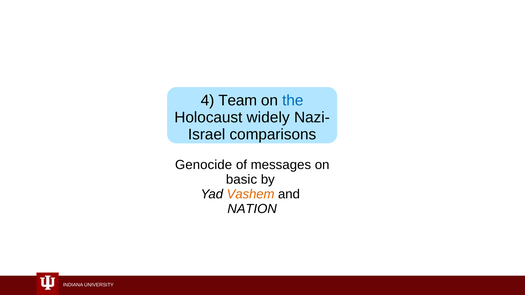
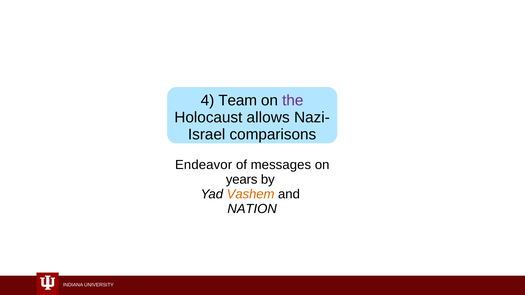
the colour: blue -> purple (293, 100)
widely: widely -> allows (268, 118)
Genocide: Genocide -> Endeavor (204, 165)
basic: basic -> years (242, 180)
